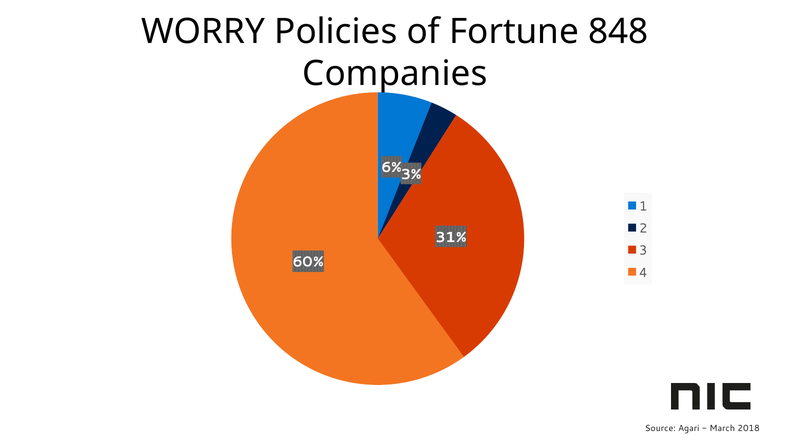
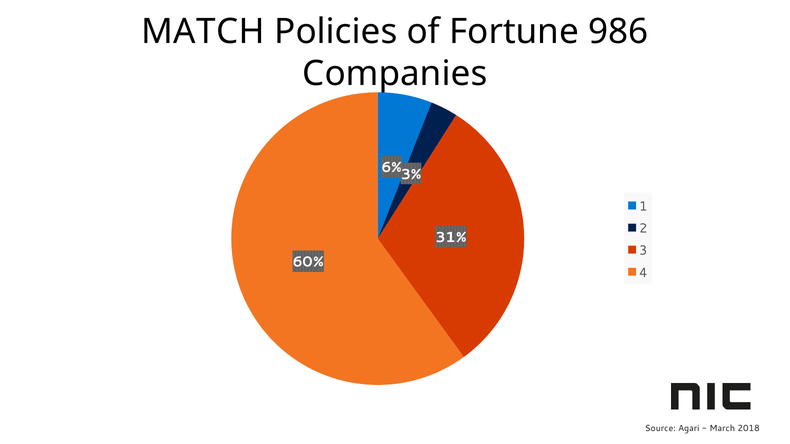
WORRY: WORRY -> MATCH (203, 32)
848: 848 -> 986 (618, 32)
